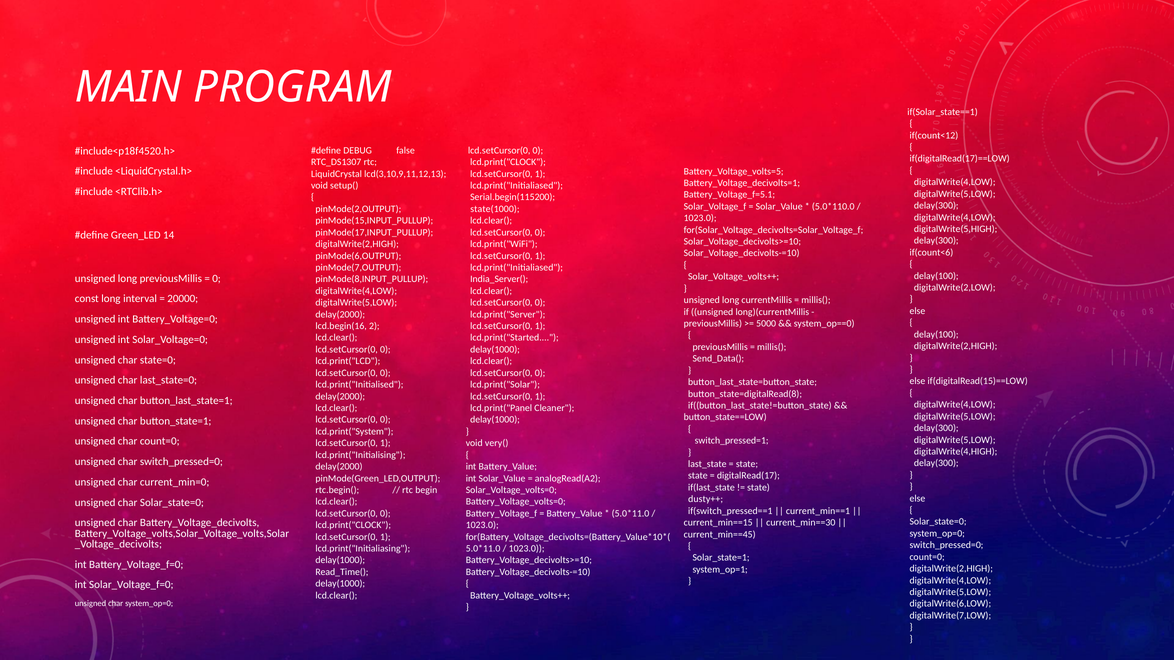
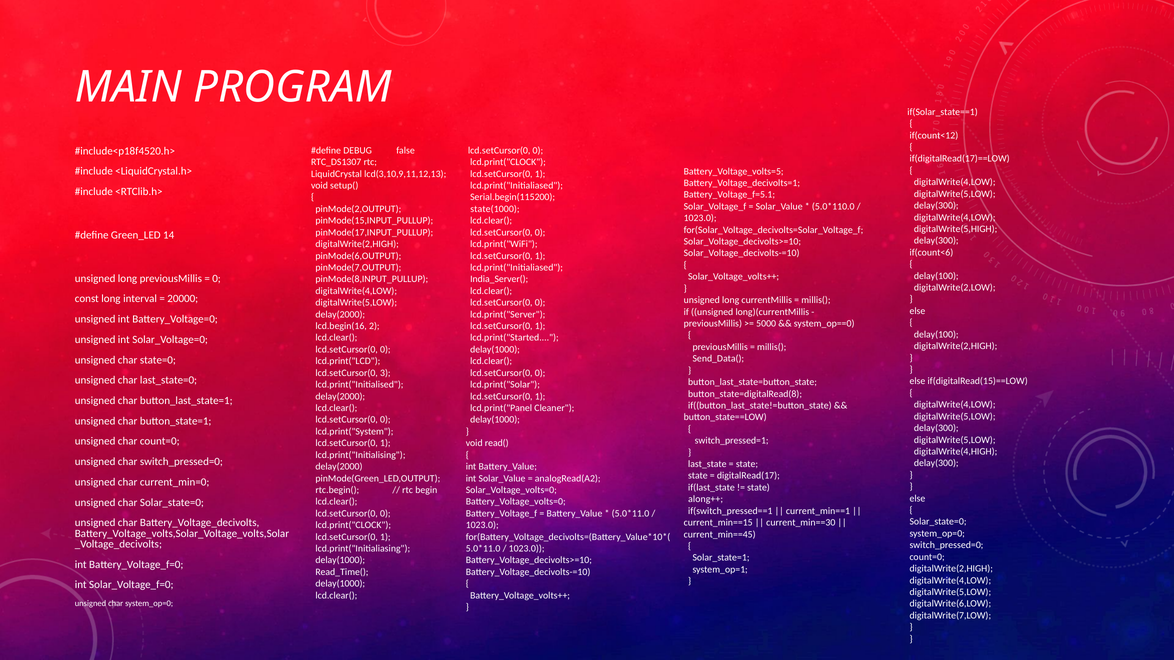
0: 0 -> 3 (385, 373)
very(: very( -> read( (497, 443)
dusty++: dusty++ -> along++ (706, 499)
